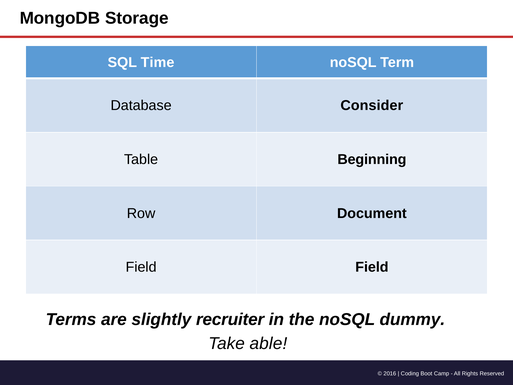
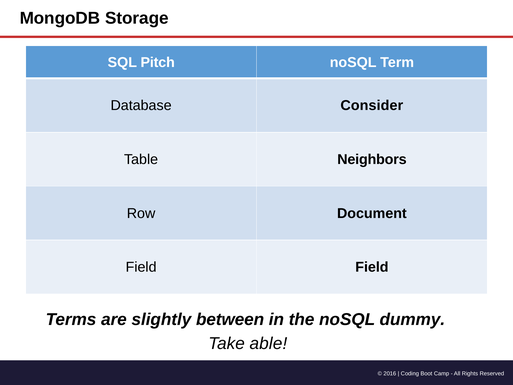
Time: Time -> Pitch (158, 62)
Beginning: Beginning -> Neighbors (372, 159)
recruiter: recruiter -> between (230, 319)
